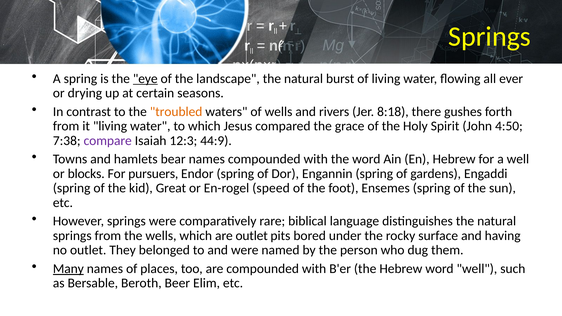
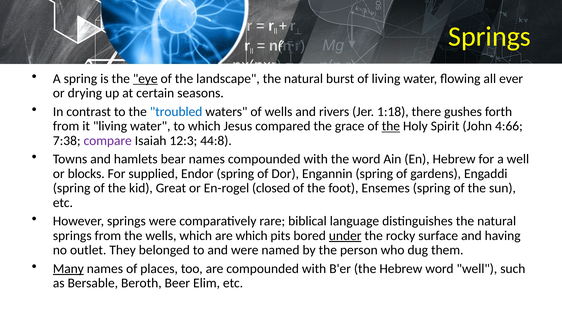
troubled colour: orange -> blue (176, 112)
8:18: 8:18 -> 1:18 (393, 112)
the underline: none -> present (391, 126)
4:50: 4:50 -> 4:66 (509, 126)
44:9: 44:9 -> 44:8 (216, 141)
pursuers: pursuers -> supplied (153, 174)
speed: speed -> closed (271, 188)
are outlet: outlet -> which (252, 236)
under underline: none -> present (345, 236)
